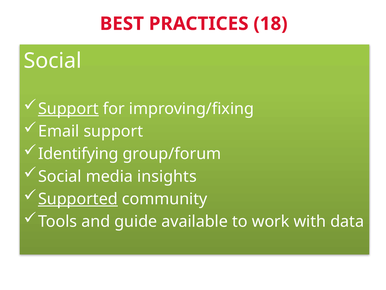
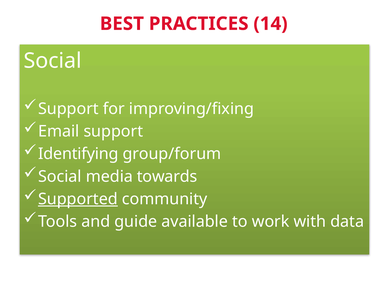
18: 18 -> 14 (271, 24)
Support underline: present -> none (68, 109)
insights: insights -> towards (167, 176)
